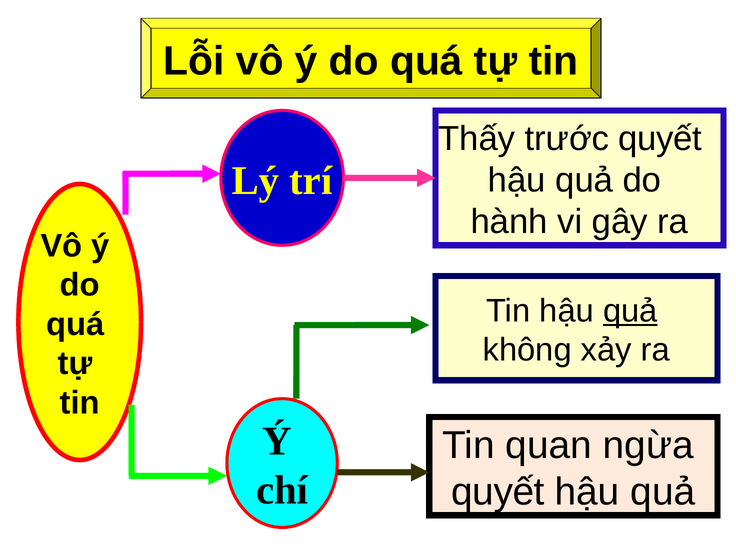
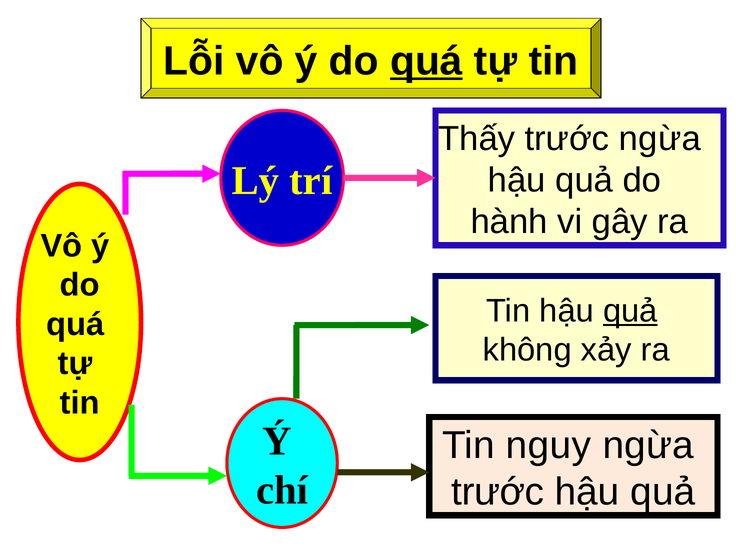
quá underline: none -> present (426, 61)
trước quyết: quyết -> ngừa (660, 139)
quan: quan -> nguy (549, 446)
quyết: quyết -> trước (498, 492)
